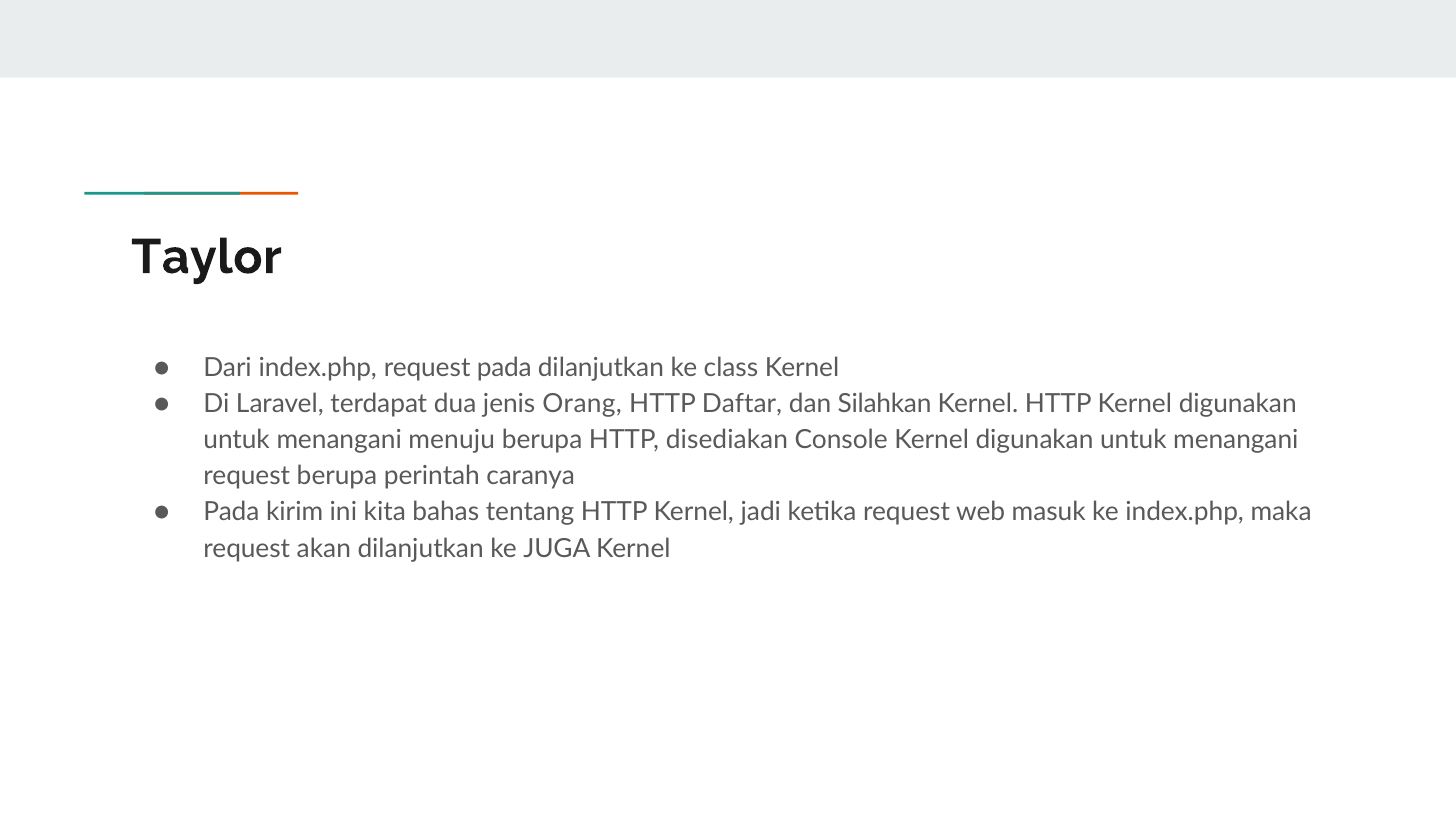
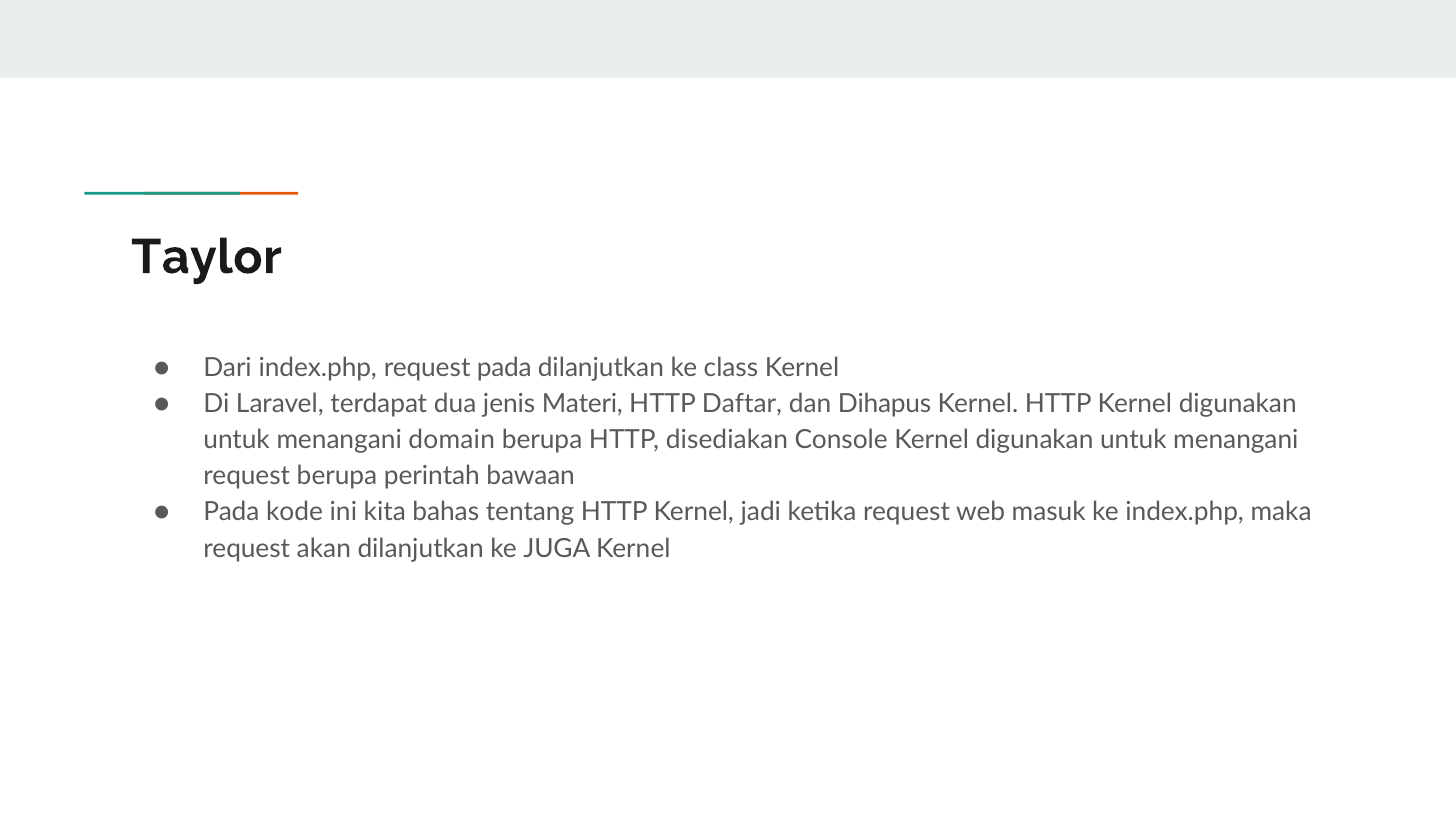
Orang: Orang -> Materi (582, 404)
Silahkan: Silahkan -> Dihapus (885, 404)
menuju: menuju -> domain (452, 440)
caranya: caranya -> bawaan (531, 476)
kirim: kirim -> kode (295, 512)
